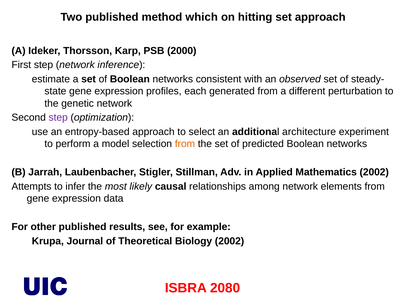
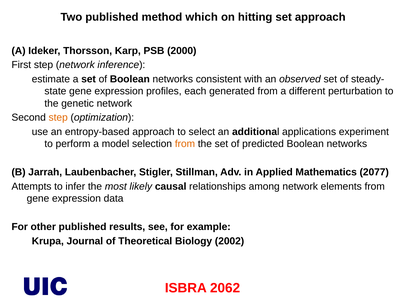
step colour: purple -> orange (58, 117)
architecture: architecture -> applications (309, 132)
Mathematics 2002: 2002 -> 2077 (374, 172)
2080: 2080 -> 2062 (225, 288)
